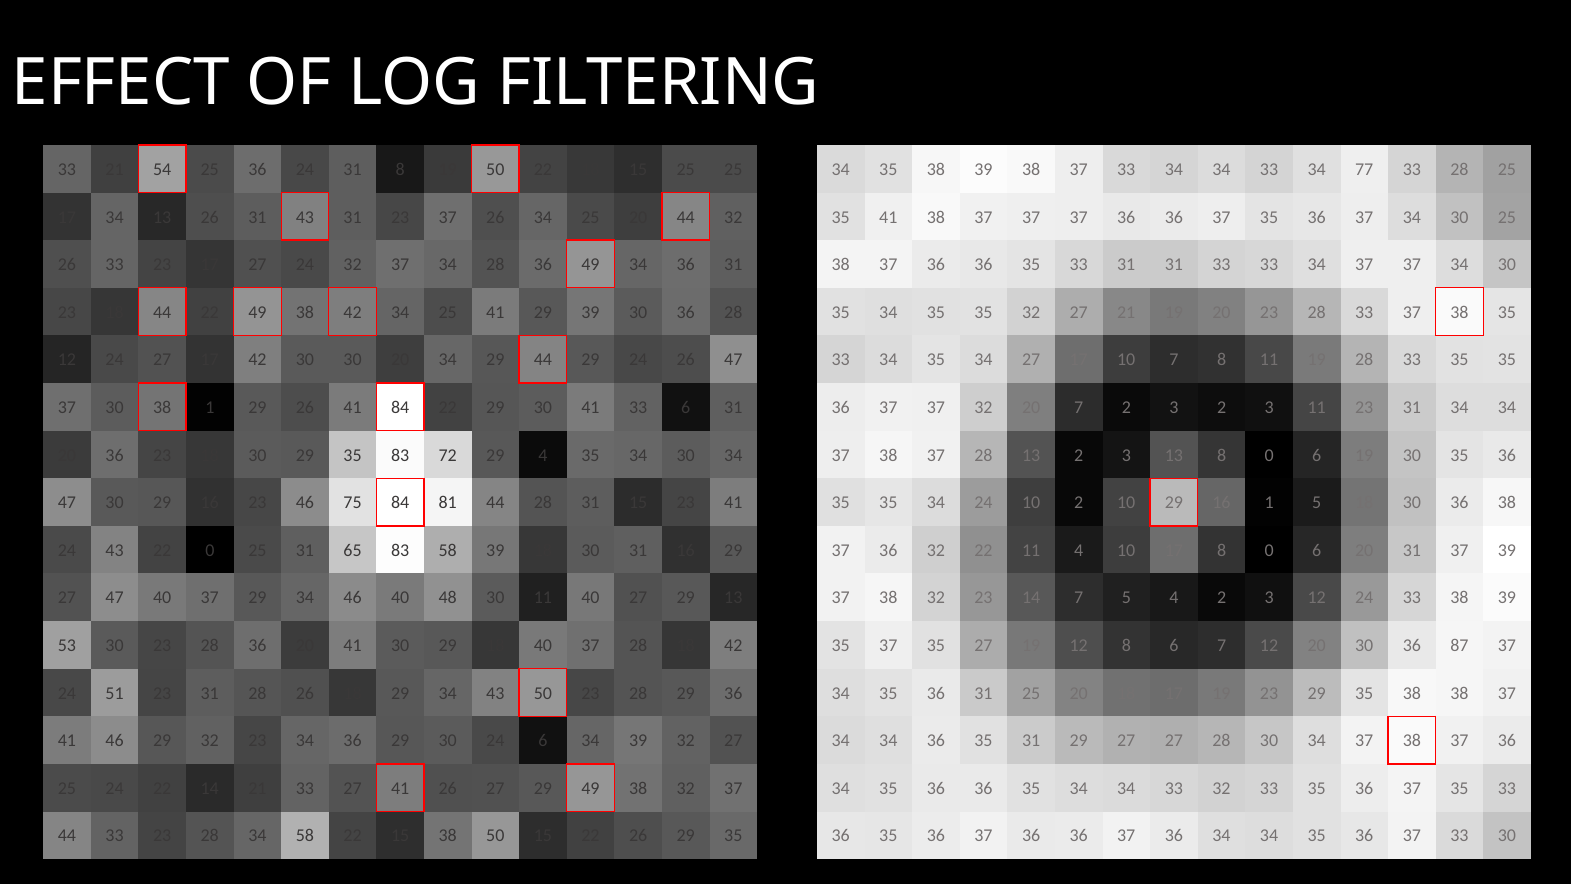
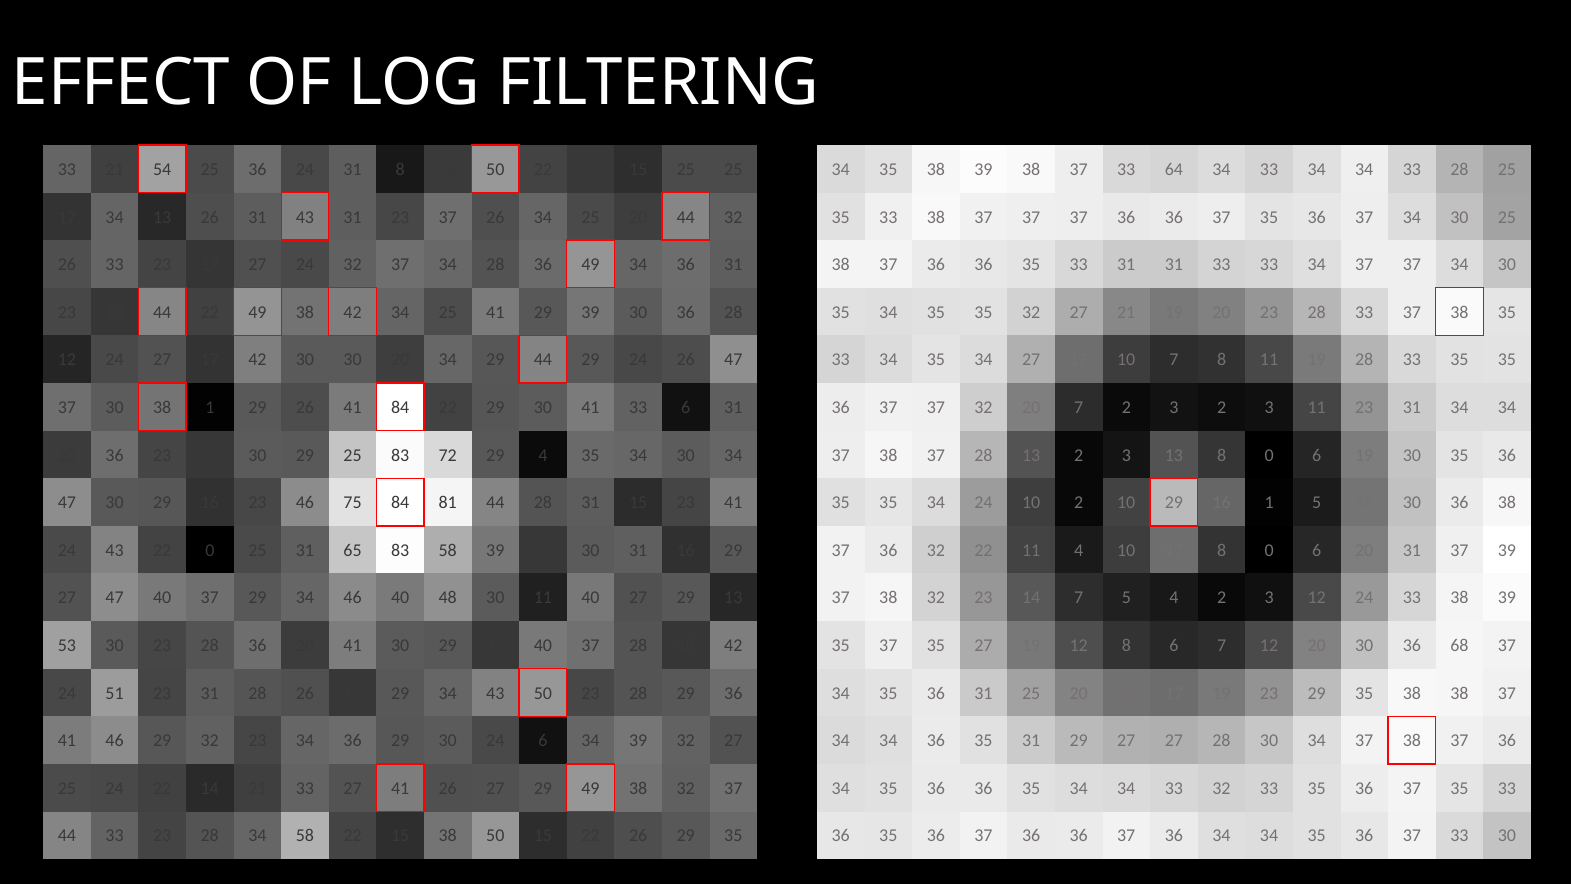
37 33 34: 34 -> 64 (1174, 169)
33 34 77: 77 -> 34 (1364, 169)
41: 41 -> 33 (888, 217)
30 29 35: 35 -> 25 (353, 455)
87: 87 -> 68 (1459, 645)
